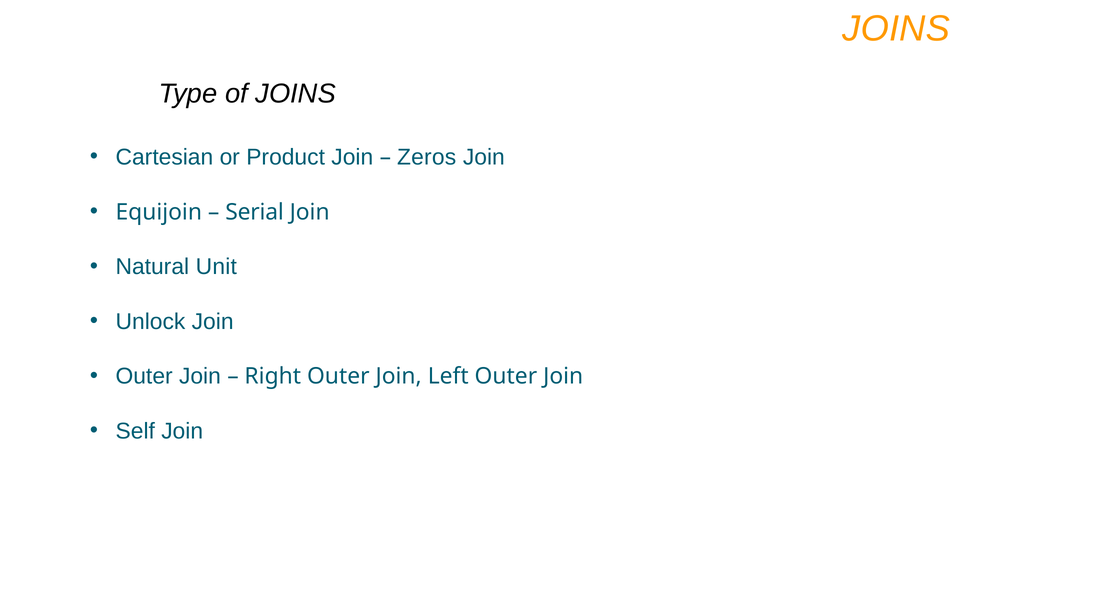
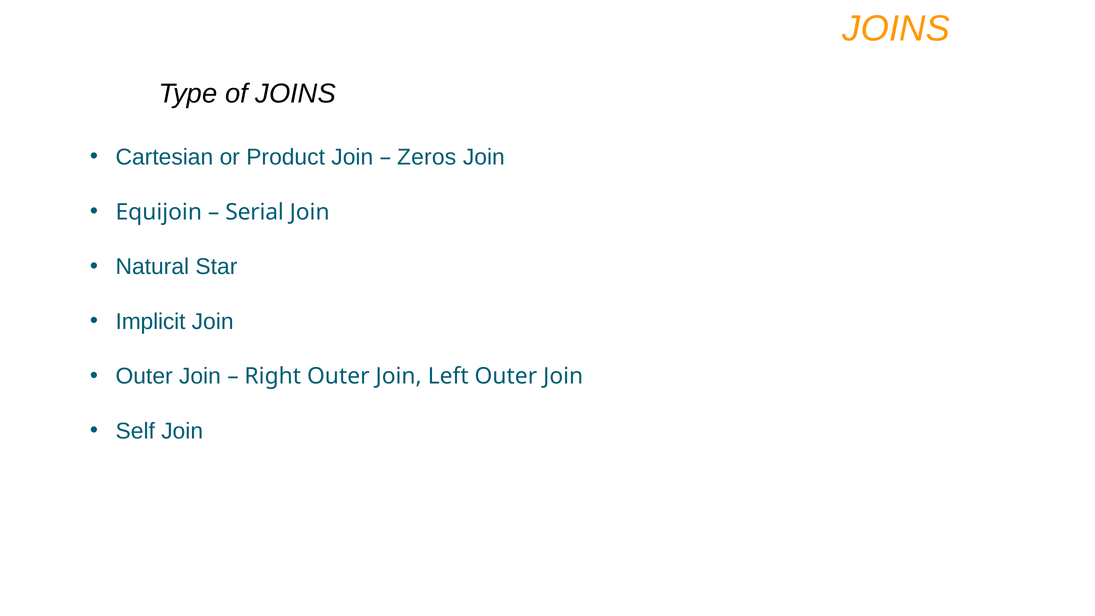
Unit: Unit -> Star (216, 267)
Unlock: Unlock -> Implicit (151, 322)
